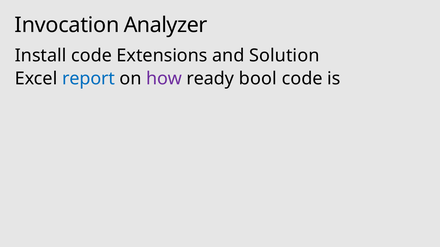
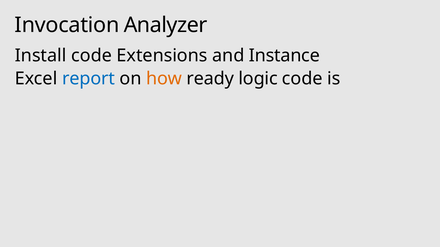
Solution: Solution -> Instance (284, 56)
how colour: purple -> orange (164, 79)
bool: bool -> logic (258, 79)
